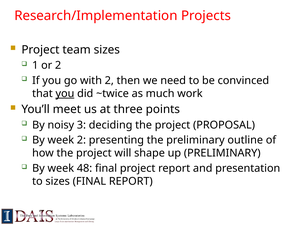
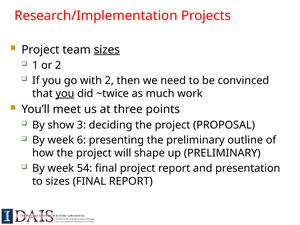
sizes underline: none -> present (107, 50)
noisy: noisy -> show (61, 125)
week 2: 2 -> 6 (81, 140)
48: 48 -> 54 (85, 168)
